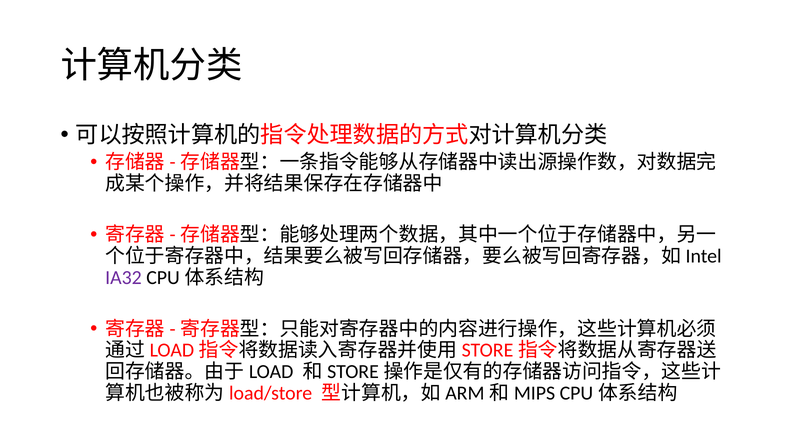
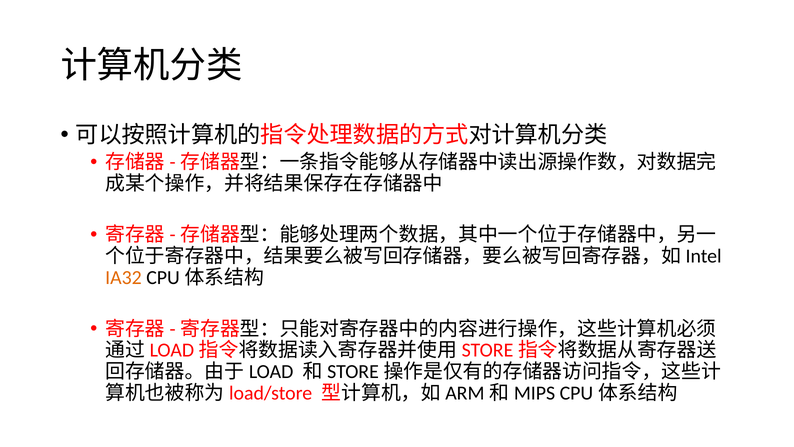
IA32 colour: purple -> orange (123, 278)
